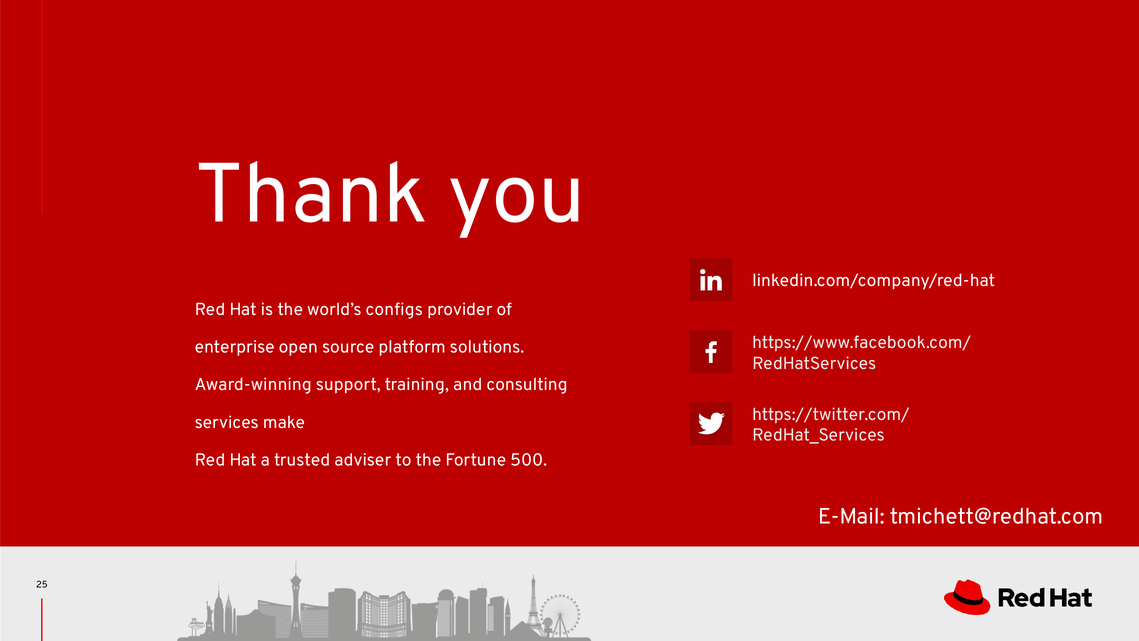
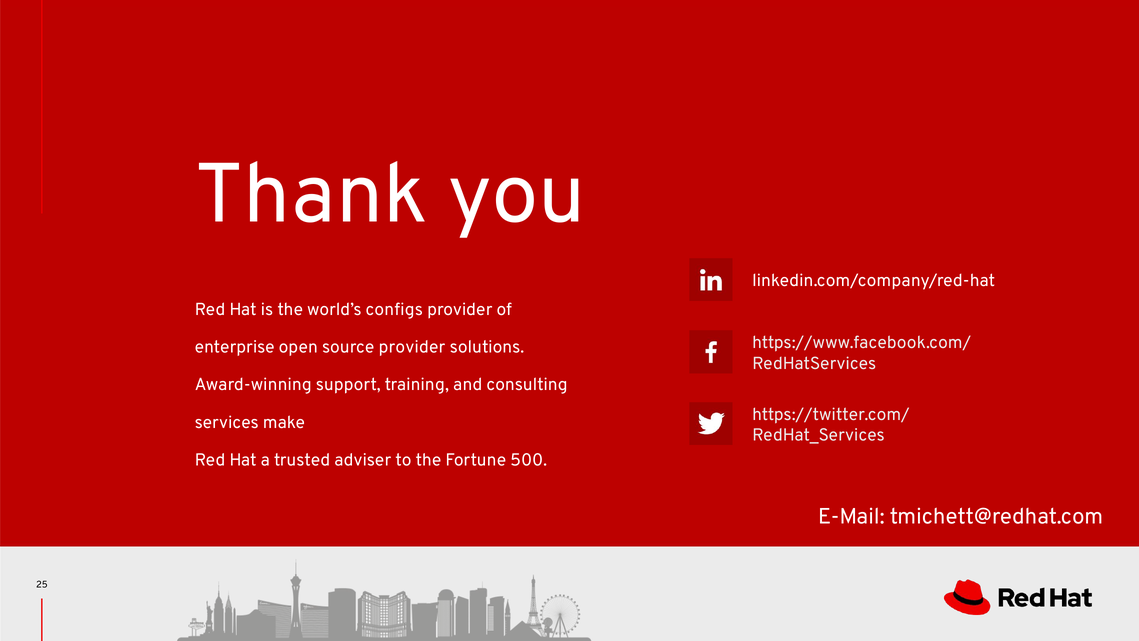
source platform: platform -> provider (412, 347)
